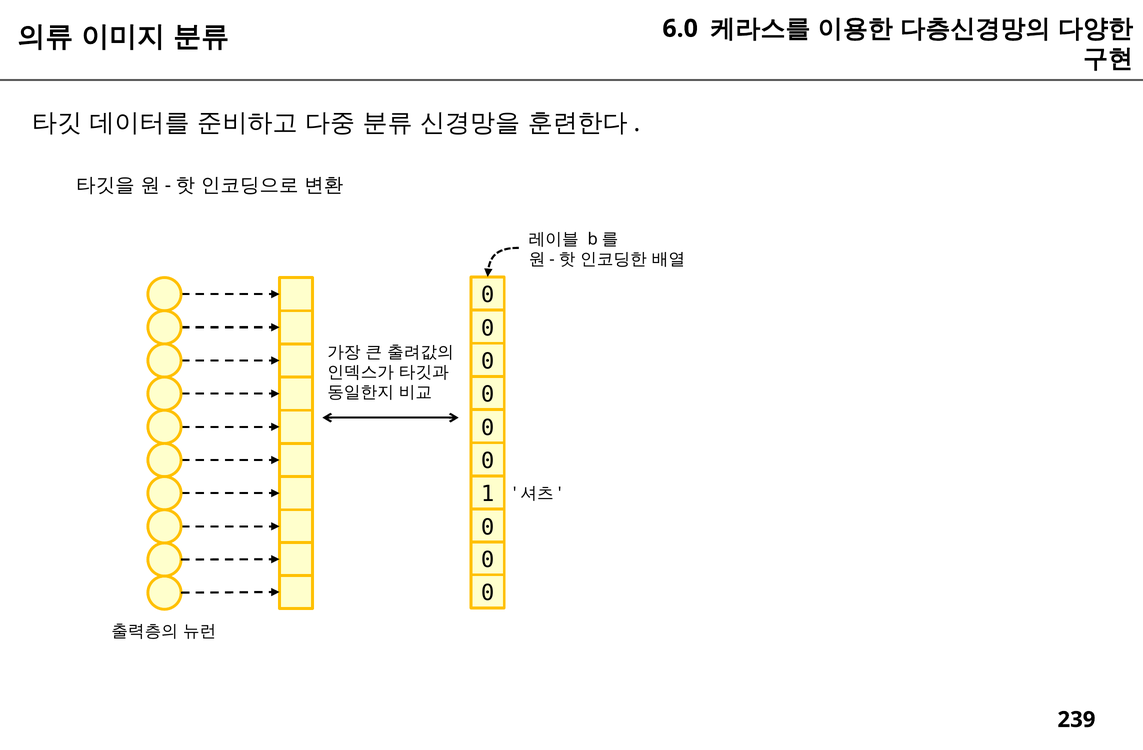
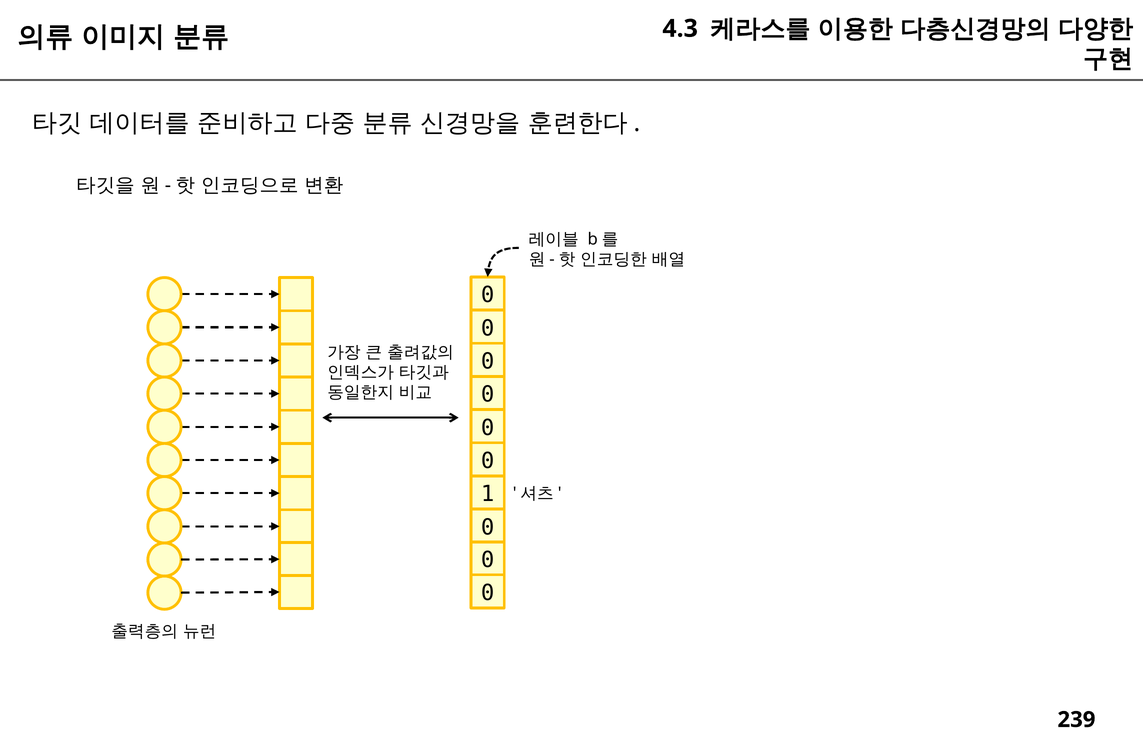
6.0: 6.0 -> 4.3 (680, 29)
